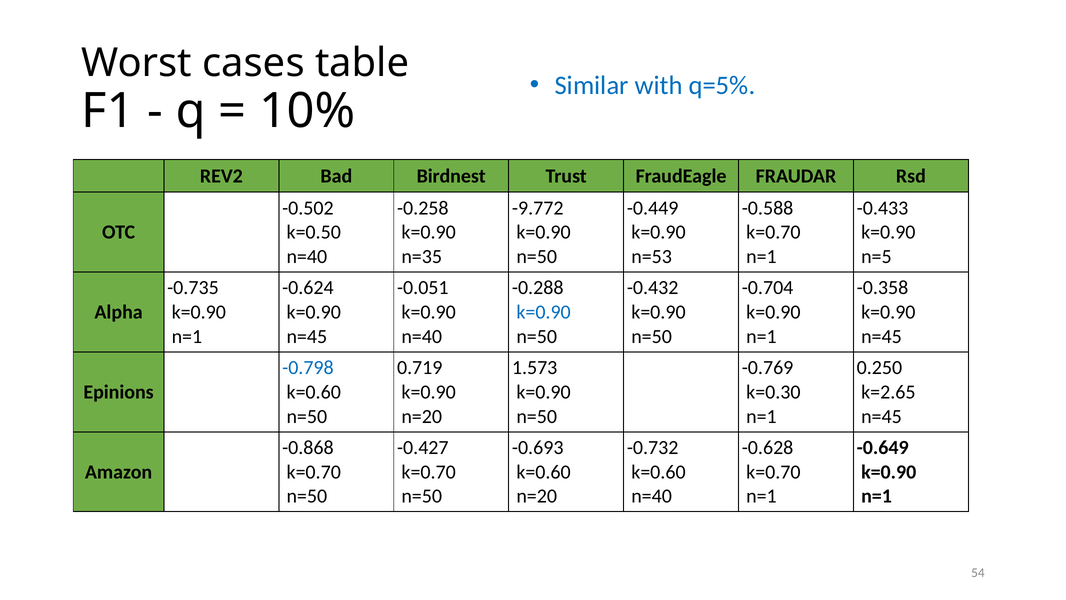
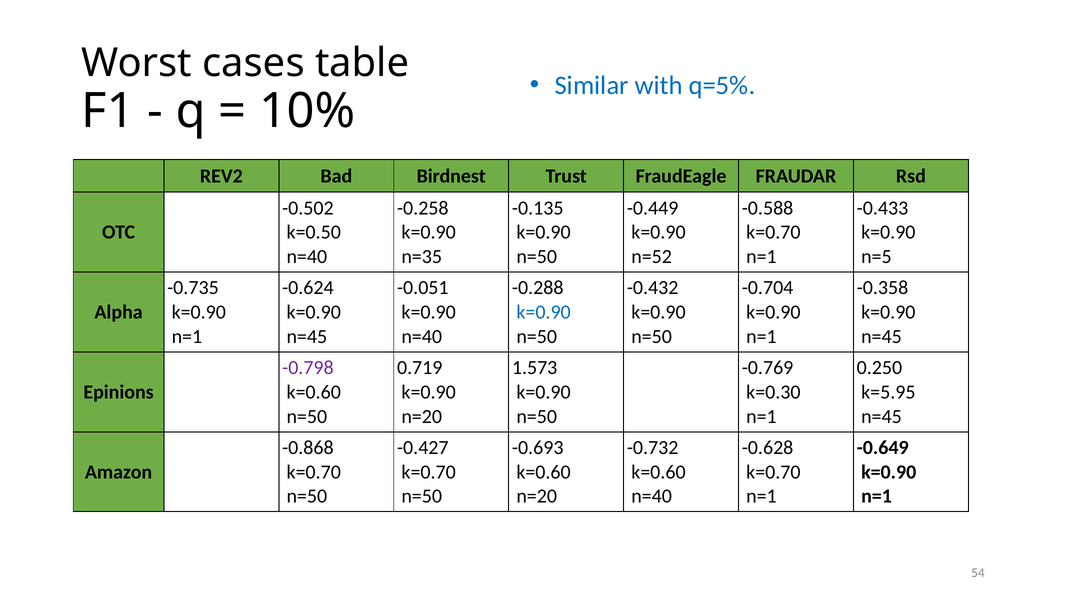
-9.772: -9.772 -> -0.135 (538, 208)
n=53: n=53 -> n=52 (652, 257)
-0.798 colour: blue -> purple (308, 367)
k=2.65: k=2.65 -> k=5.95 (888, 392)
